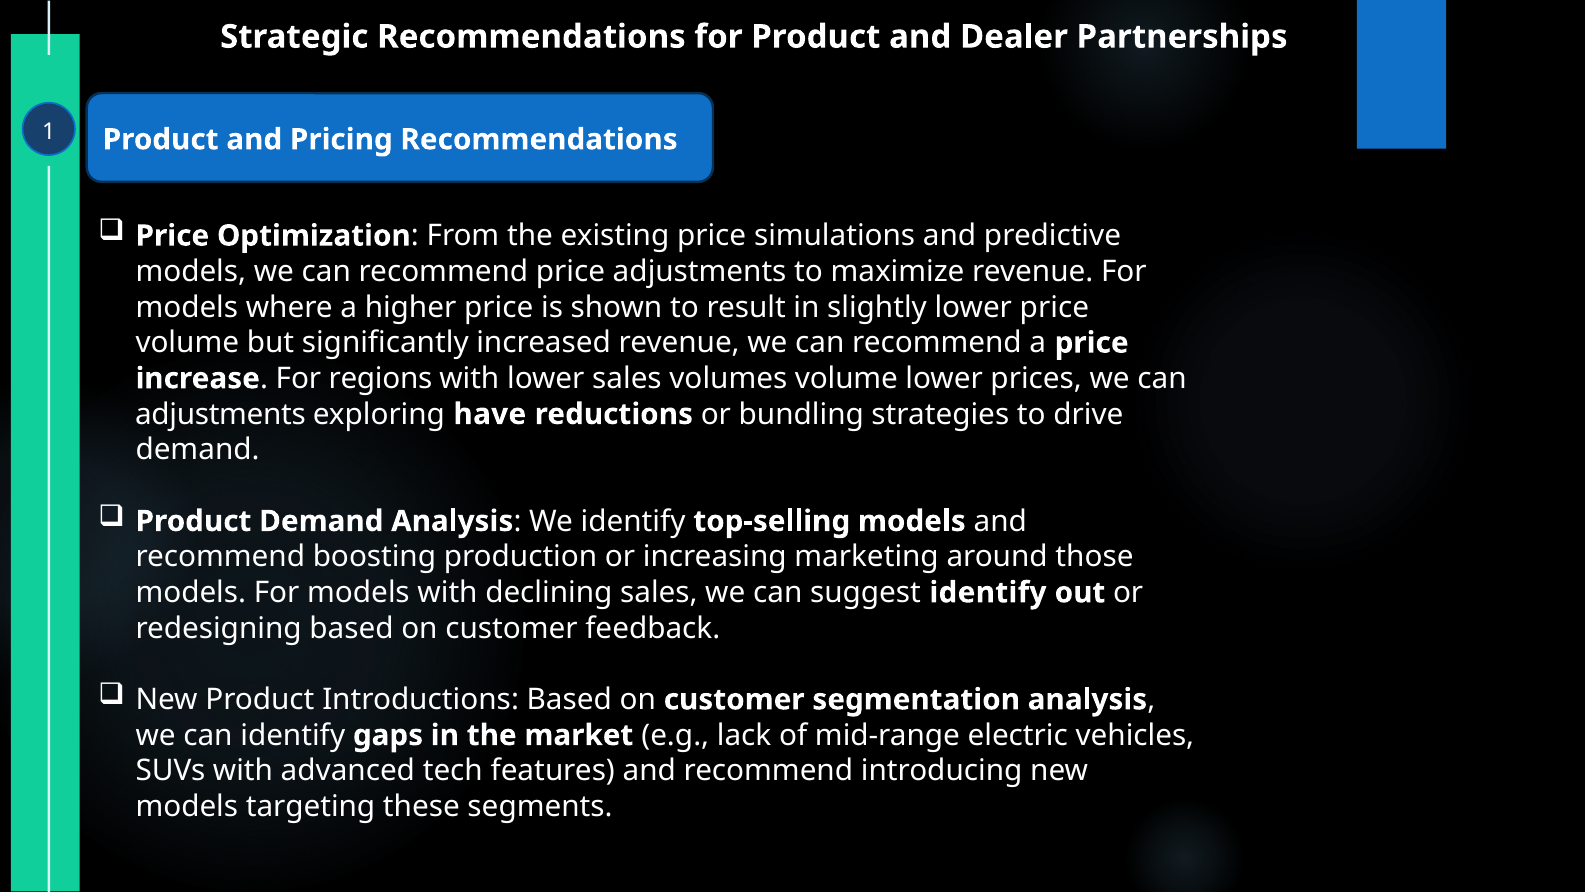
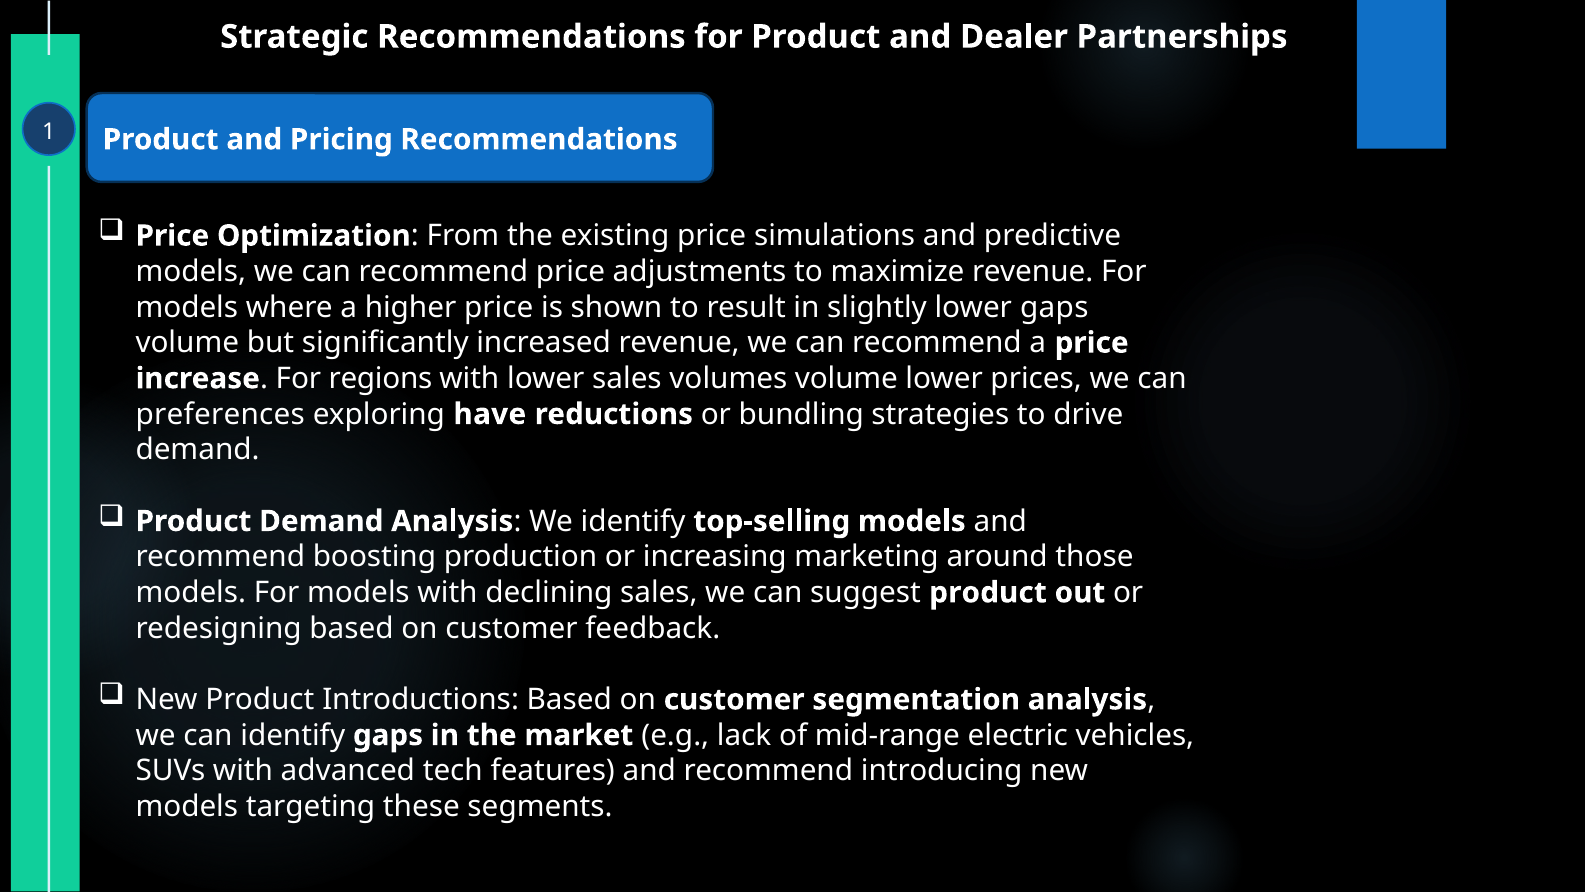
lower price: price -> gaps (1054, 307)
adjustments: adjustments -> preferences (220, 414)
suggest identify: identify -> product (988, 592)
